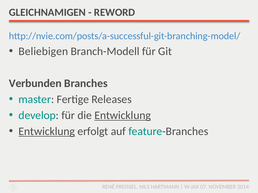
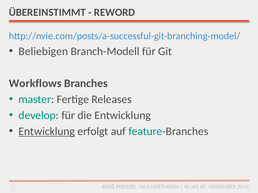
GLEICHNAMIGEN: GLEICHNAMIGEN -> ÜBEREINSTIMMT (47, 12)
Verbunden: Verbunden -> Workflows (35, 84)
Entwicklung underline: present -> none (123, 116)
